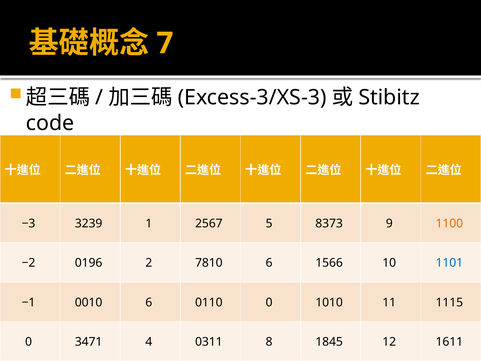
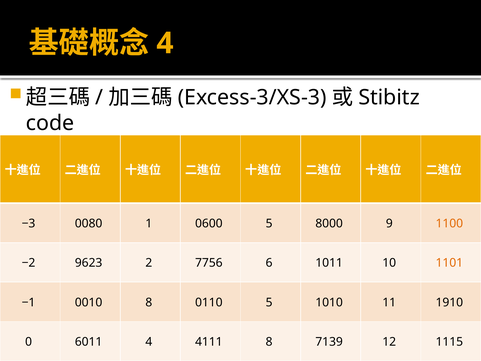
7: 7 -> 4 (165, 43)
3239: 3239 -> 0080 (89, 223)
2567: 2567 -> 0600 (209, 223)
8373: 8373 -> 8000 (329, 223)
0196: 0196 -> 9623 (89, 263)
7810: 7810 -> 7756 (209, 263)
1566: 1566 -> 1011 (329, 263)
1101 colour: blue -> orange (449, 263)
0010 6: 6 -> 8 (149, 302)
0110 0: 0 -> 5 (269, 302)
1115: 1115 -> 1910 (449, 302)
3471: 3471 -> 6011 (89, 342)
0311: 0311 -> 4111 (209, 342)
1845: 1845 -> 7139 (329, 342)
1611: 1611 -> 1115 (449, 342)
